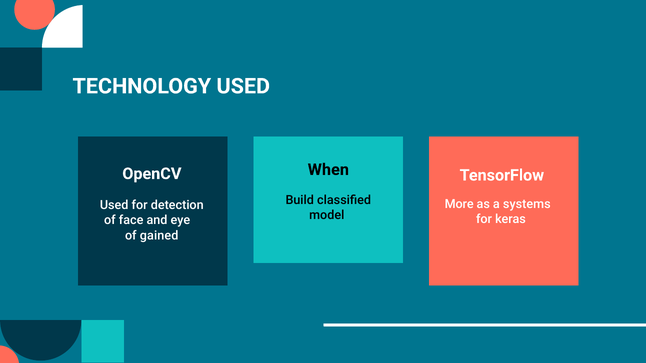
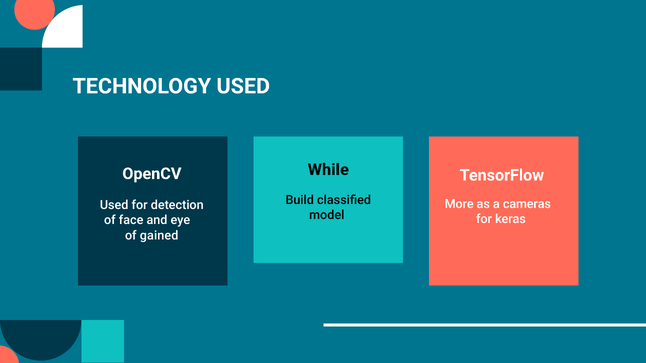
When: When -> While (328, 170)
systems: systems -> cameras (527, 204)
